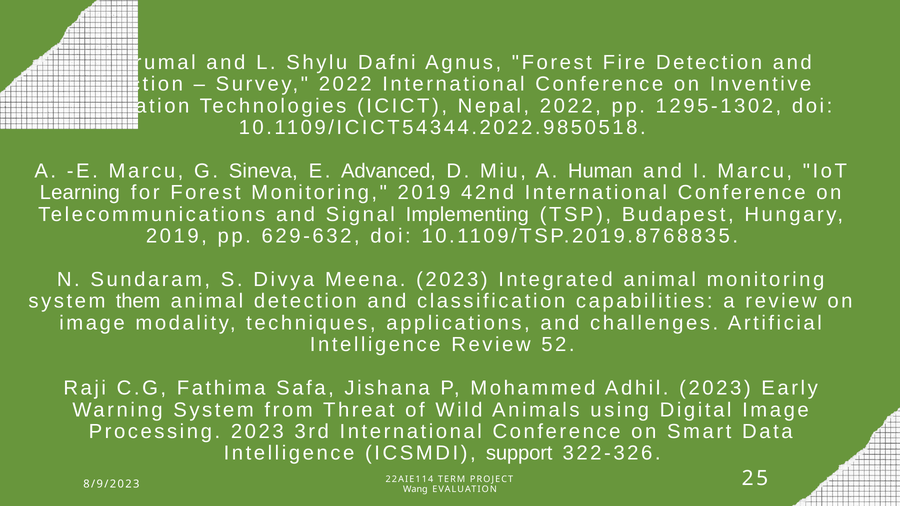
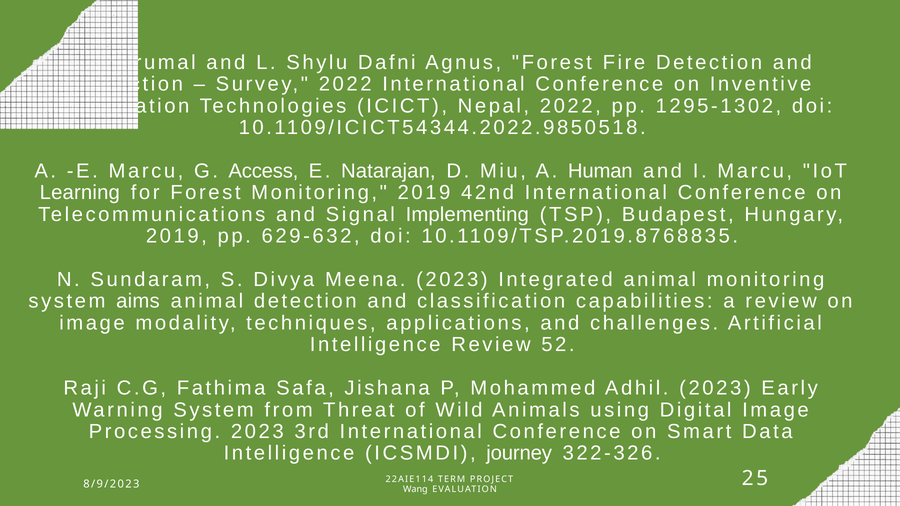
Sineva: Sineva -> Access (263, 171)
Advanced: Advanced -> Natarajan (388, 171)
them: them -> aims (138, 301)
support: support -> journey (519, 453)
